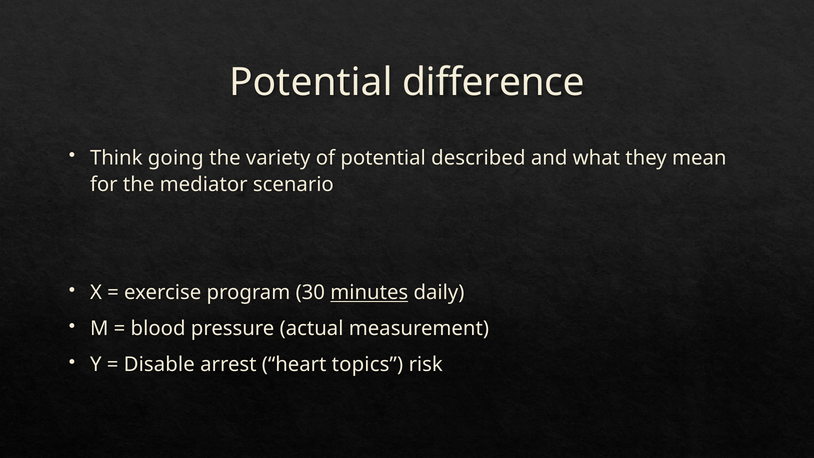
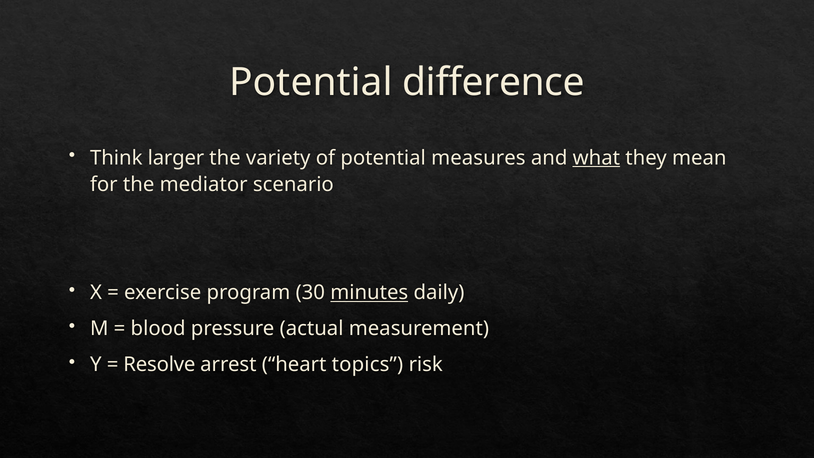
going: going -> larger (176, 158)
described: described -> measures (478, 158)
what underline: none -> present (596, 158)
Disable: Disable -> Resolve (159, 365)
